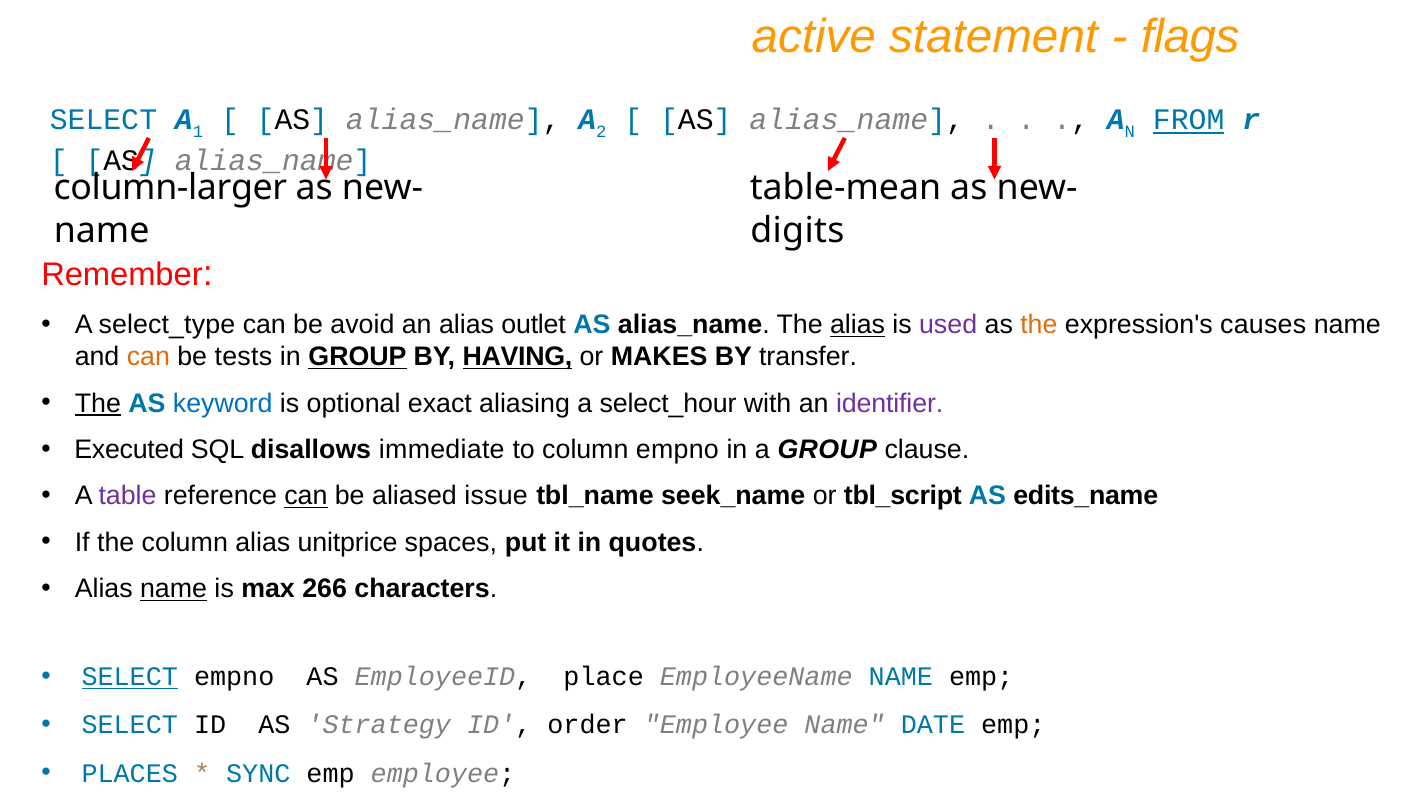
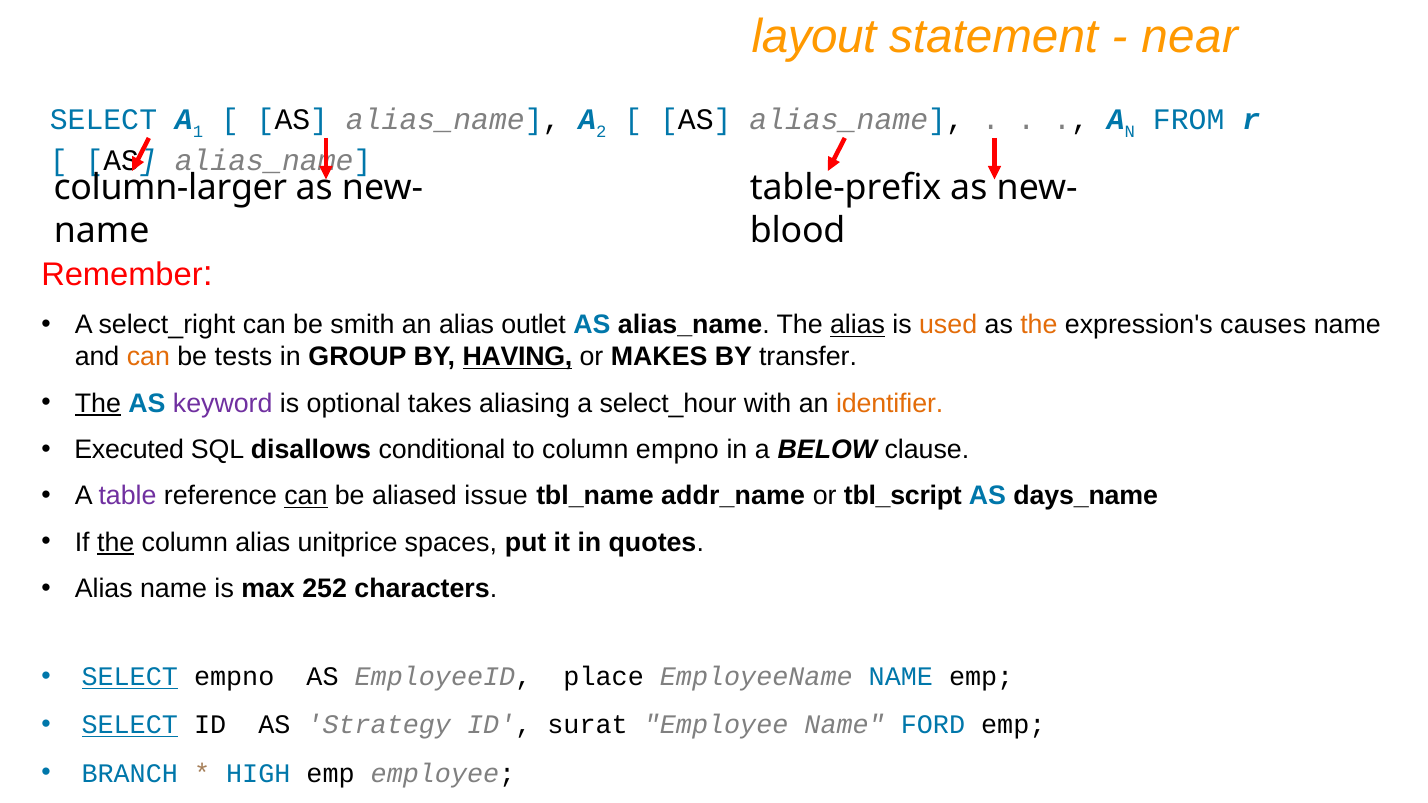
active: active -> layout (814, 37)
flags: flags -> near (1190, 37)
FROM underline: present -> none (1189, 120)
table-mean: table-mean -> table-prefix (846, 188)
digits: digits -> blood (798, 230)
select_type: select_type -> select_right (167, 325)
avoid: avoid -> smith (362, 325)
used colour: purple -> orange (948, 325)
GROUP underline: present -> none (358, 357)
keyword colour: blue -> purple (223, 404)
exact: exact -> takes (440, 404)
identifier colour: purple -> orange (890, 404)
immediate: immediate -> conditional (442, 450)
a GROUP: GROUP -> BELOW (827, 450)
seek_name: seek_name -> addr_name (733, 496)
edits_name: edits_name -> days_name (1086, 496)
the underline: none -> present (116, 543)
name underline: present -> none (174, 589)
266: 266 -> 252 (325, 589)
SELECT underline: none -> present (130, 725)
order: order -> surat (588, 725)
DATE: DATE -> FORD (933, 725)
PLACES: PLACES -> BRANCH (130, 773)
SYNC: SYNC -> HIGH (258, 773)
